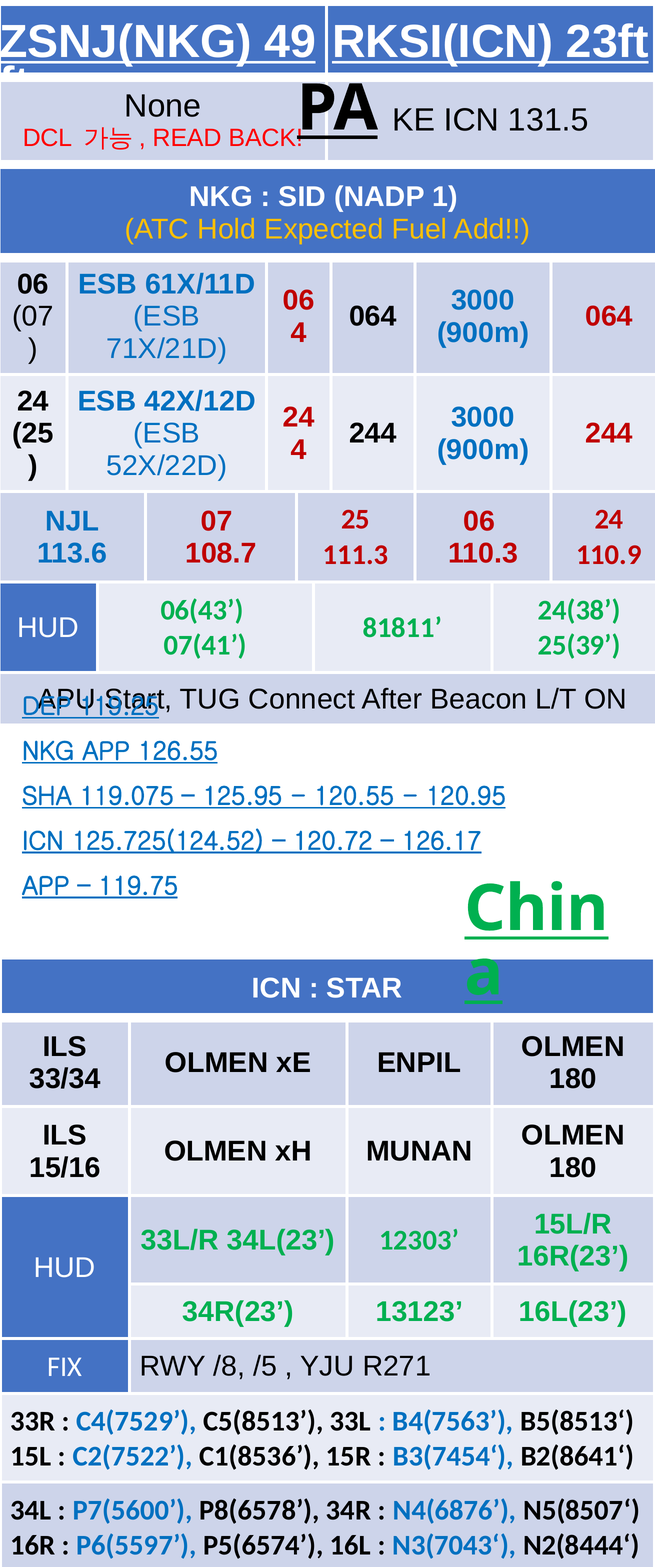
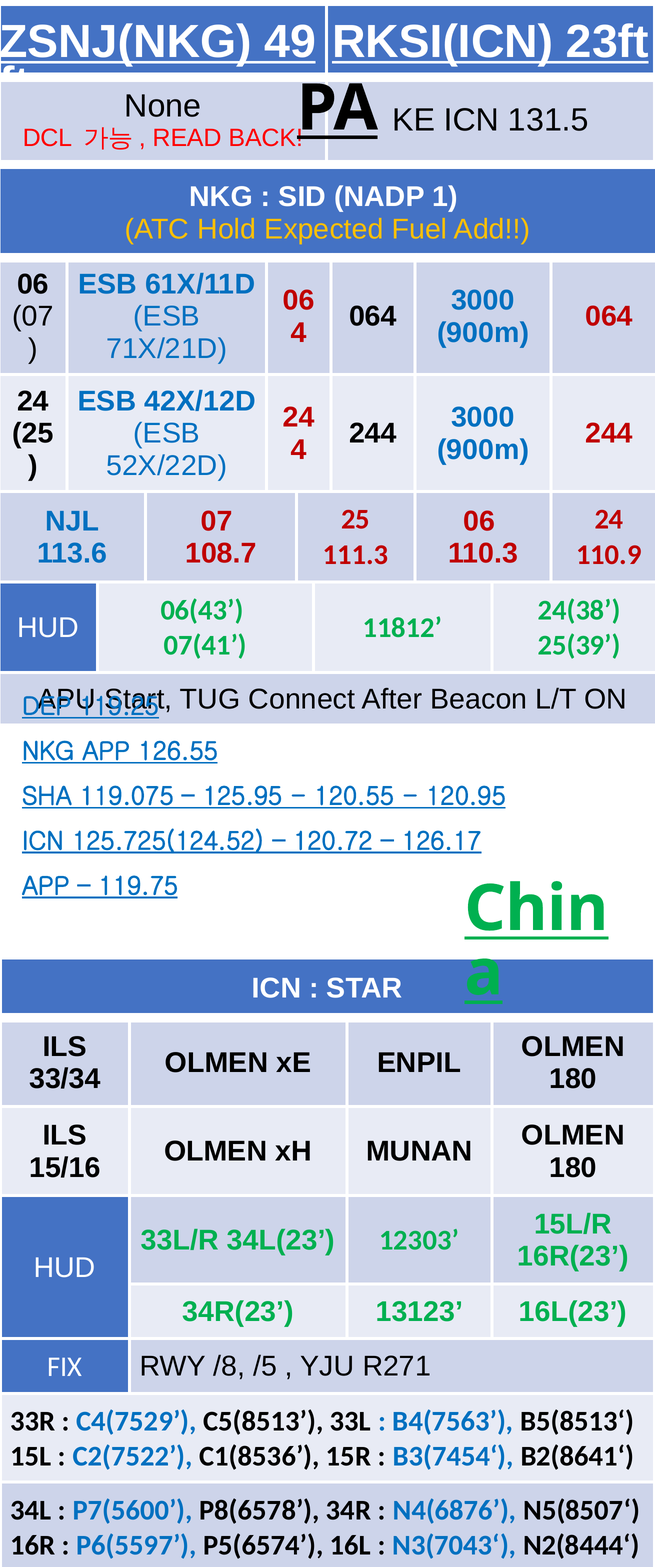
81811: 81811 -> 11812 (402, 628)
